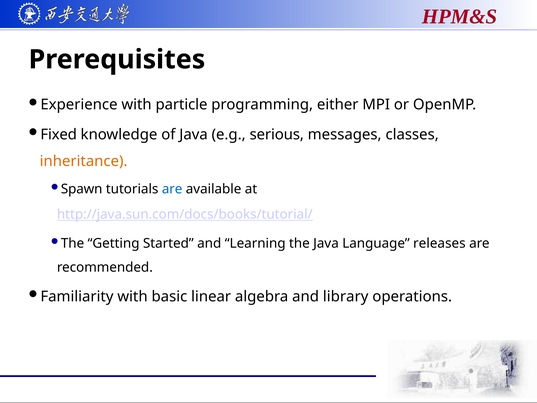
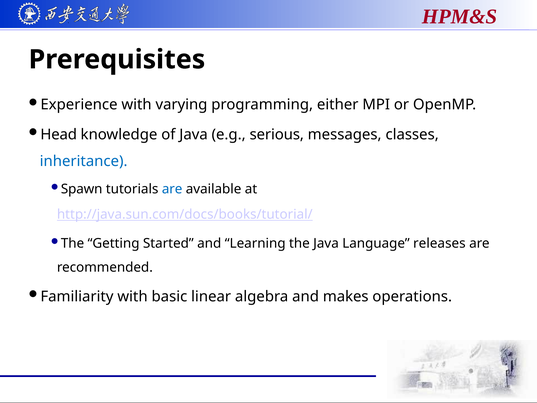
particle: particle -> varying (181, 105)
Fixed: Fixed -> Head (59, 134)
inheritance colour: orange -> blue (84, 161)
library: library -> makes (346, 296)
